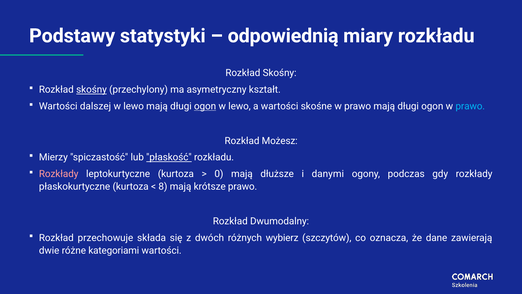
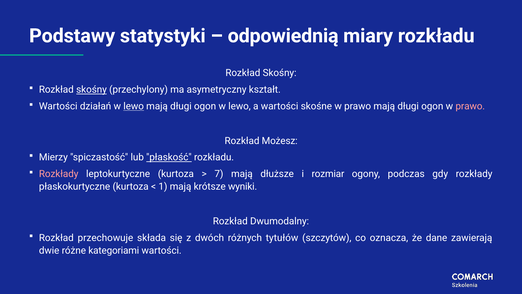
dalszej: dalszej -> działań (96, 106)
lewo underline: none -> present (134, 106)
ogon underline: present -> none (205, 106)
prawo colour: light blue -> pink (470, 106)
0: 0 -> 7 (219, 174)
danymi: danymi -> rozmiar (328, 174)
8: 8 -> 1 (163, 186)
krótsze prawo: prawo -> wyniki (243, 186)
wybierz: wybierz -> tytułów (282, 237)
